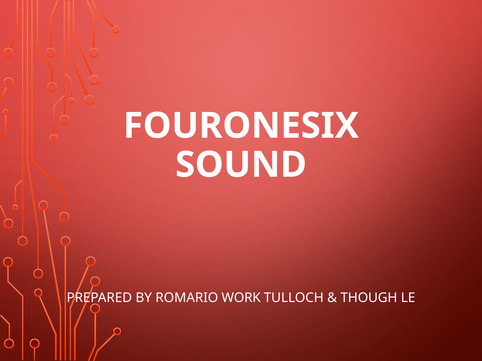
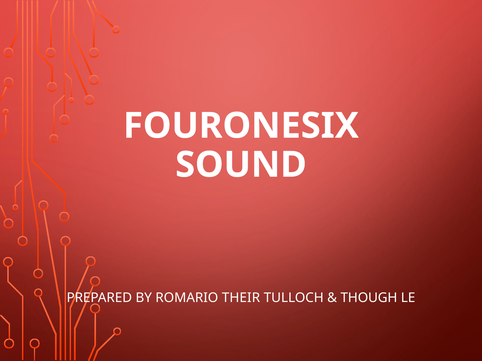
WORK: WORK -> THEIR (241, 298)
